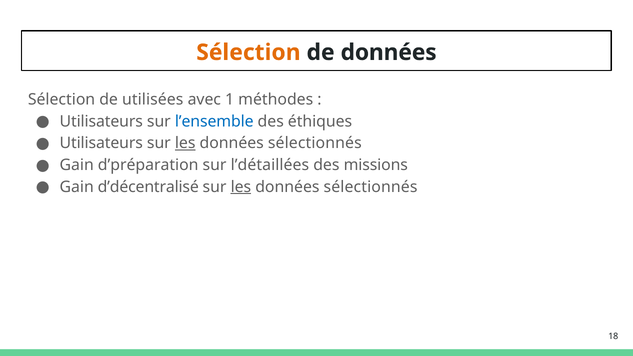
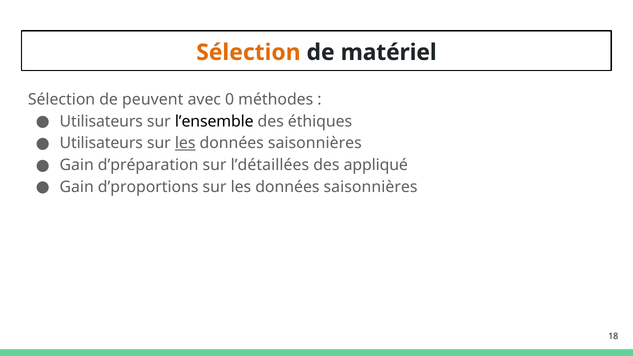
de données: données -> matériel (389, 52)
utilisées: utilisées -> peuvent (153, 100)
1: 1 -> 0 (230, 100)
l’ensemble colour: blue -> black (214, 121)
sélectionnés: sélectionnés -> saisonnières (315, 143)
missions: missions -> appliqué (376, 165)
d’décentralisé: d’décentralisé -> d’proportions (148, 187)
les underline: present -> none (241, 187)
sélectionnés: sélectionnés -> saisonnières (371, 187)
